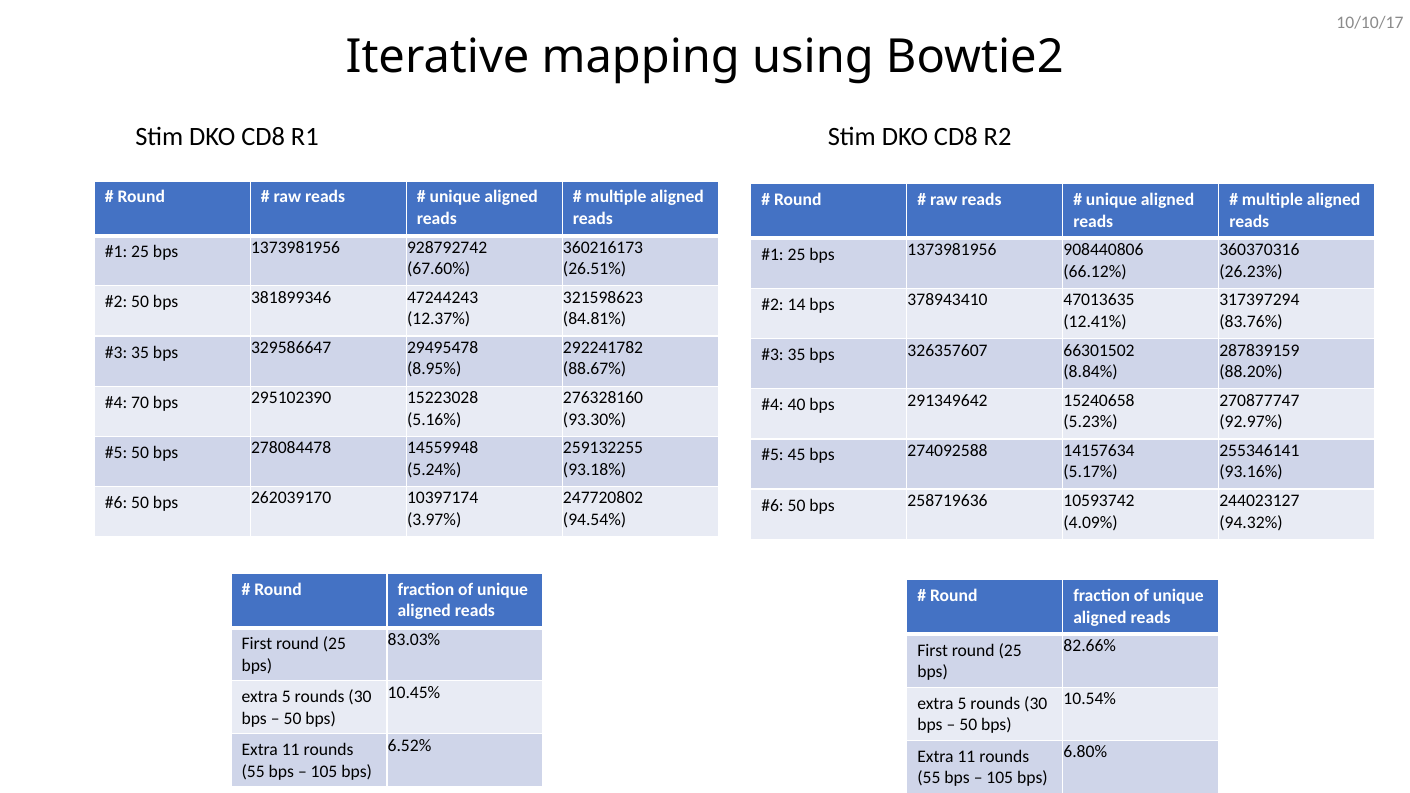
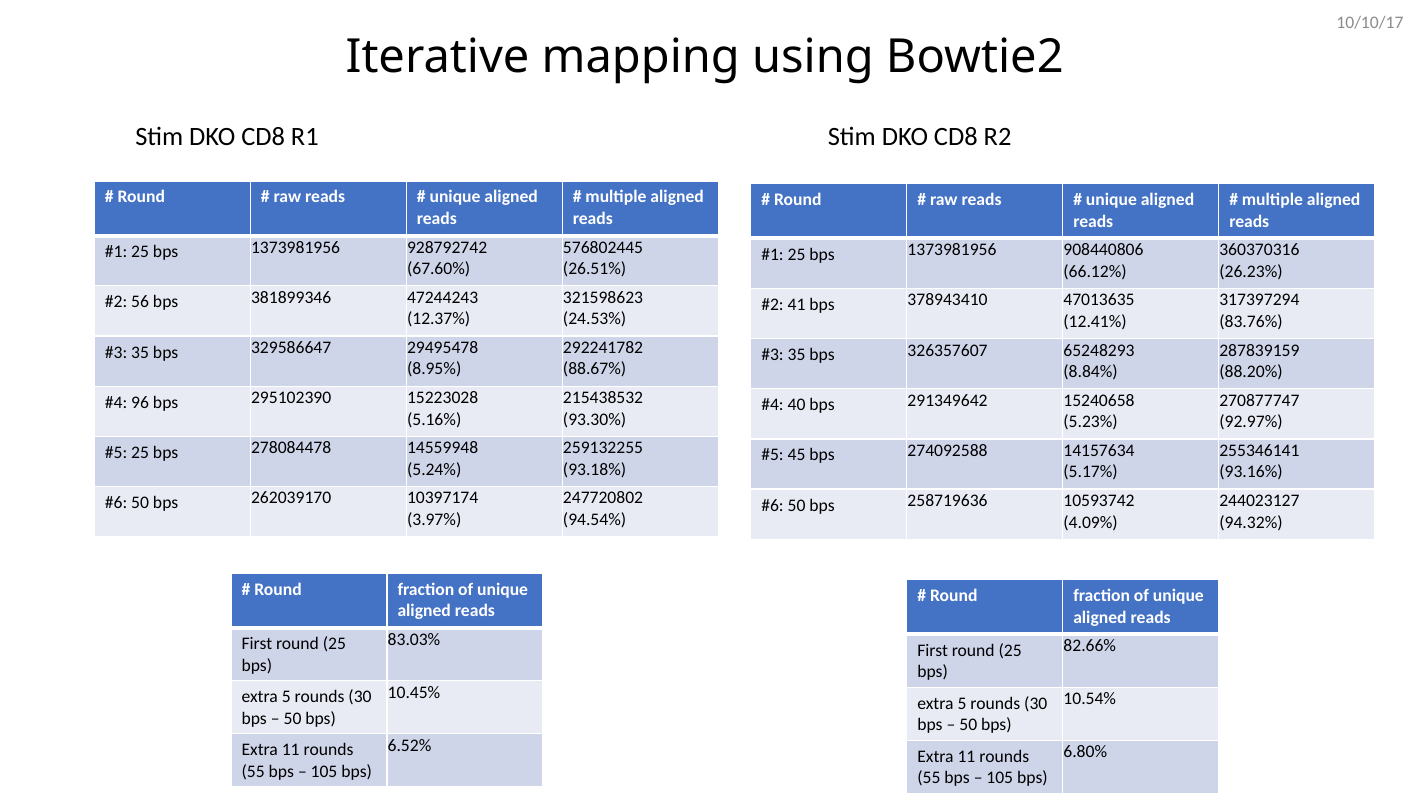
360216173: 360216173 -> 576802445 (603, 247)
50: 50 -> 56 (140, 302)
14: 14 -> 41 (797, 305)
84.81%: 84.81% -> 24.53% (595, 319)
66301502: 66301502 -> 65248293 (1099, 350)
276328160: 276328160 -> 215438532 (603, 398)
70: 70 -> 96 (140, 402)
50: 50 -> 25 (140, 453)
